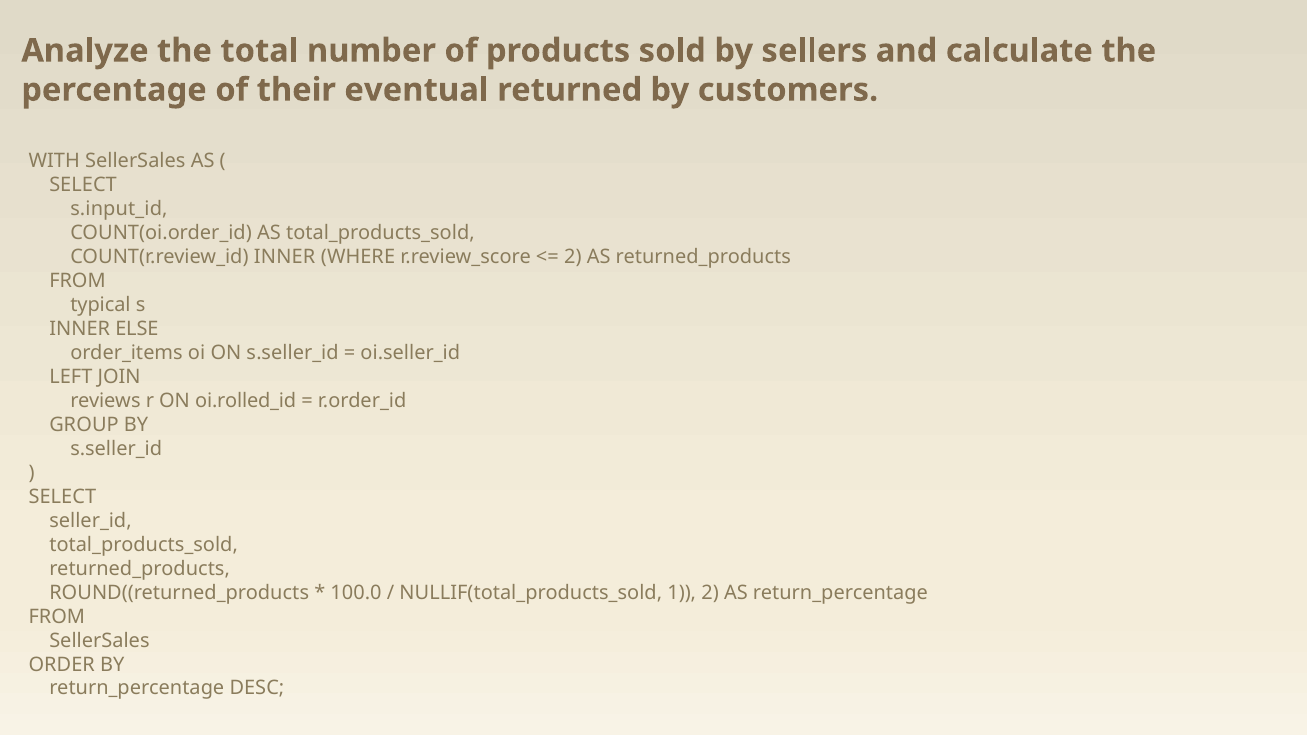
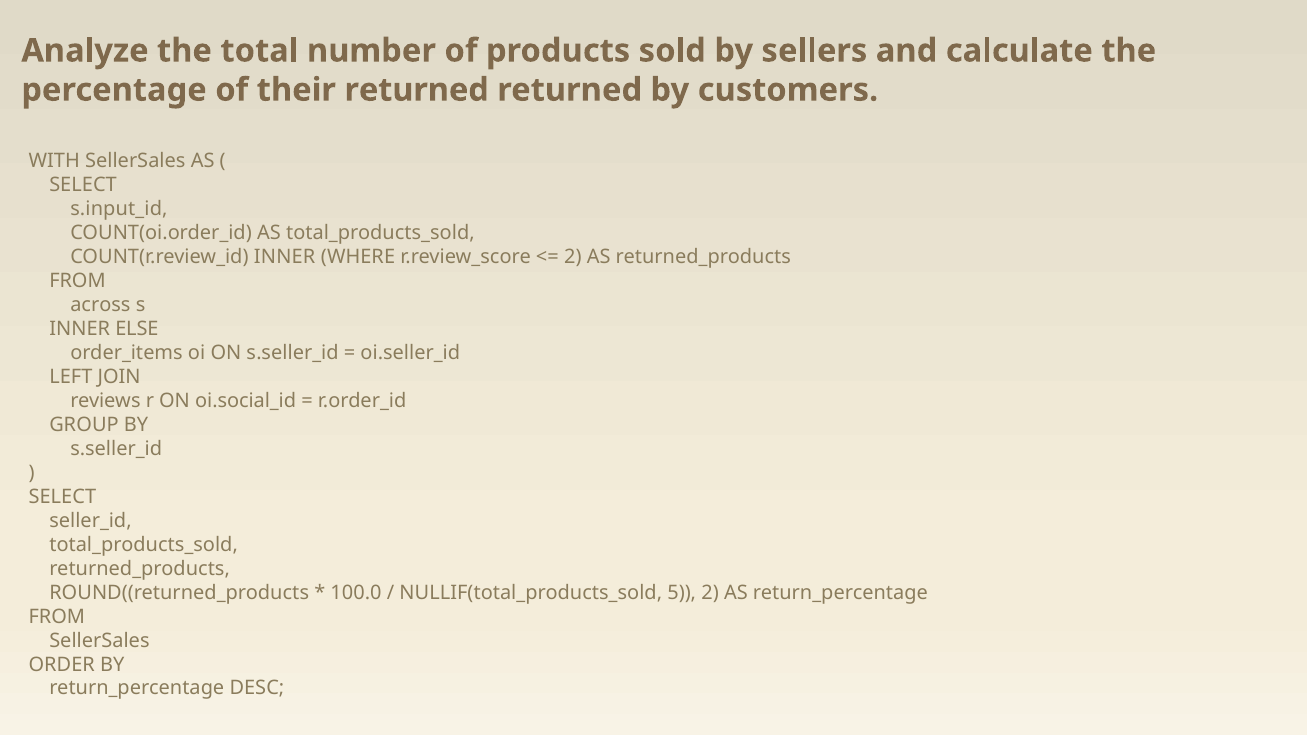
their eventual: eventual -> returned (417, 90)
typical: typical -> across (100, 305)
oi.rolled_id: oi.rolled_id -> oi.social_id (246, 401)
1: 1 -> 5 (682, 593)
